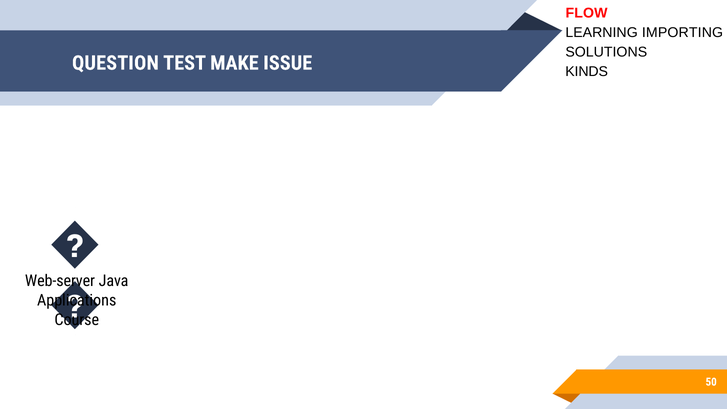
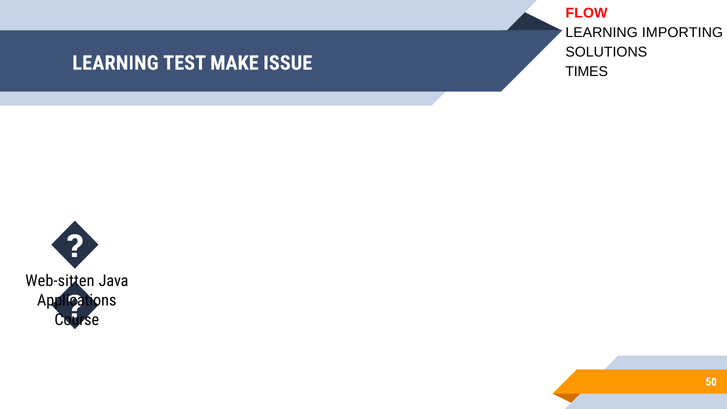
QUESTION: QUESTION -> LEARNING (115, 63)
KINDS: KINDS -> TIMES (587, 72)
Web-server: Web-server -> Web-sitten (60, 281)
